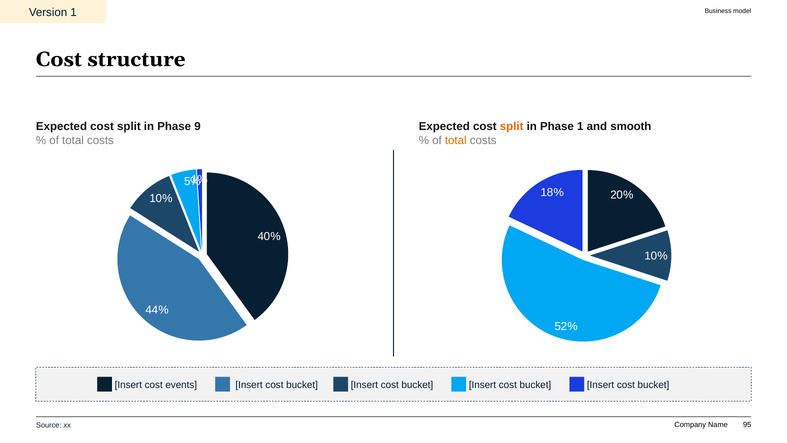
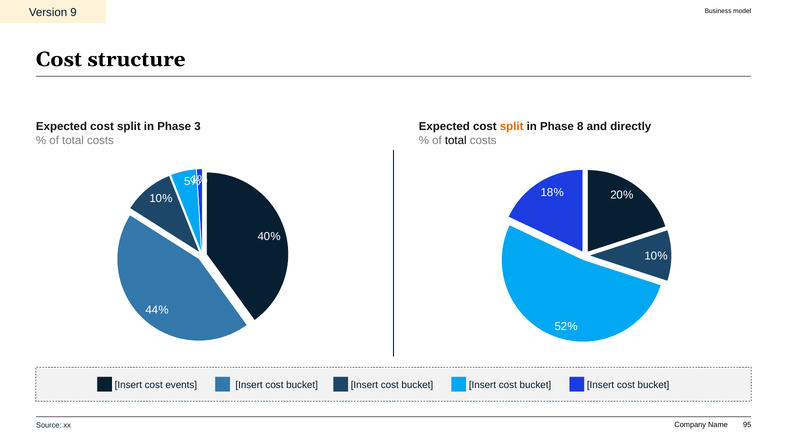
Version 1: 1 -> 9 (74, 12)
9: 9 -> 3 (198, 127)
Phase 1: 1 -> 8 (580, 127)
smooth: smooth -> directly (631, 127)
total colour: orange -> black (456, 140)
